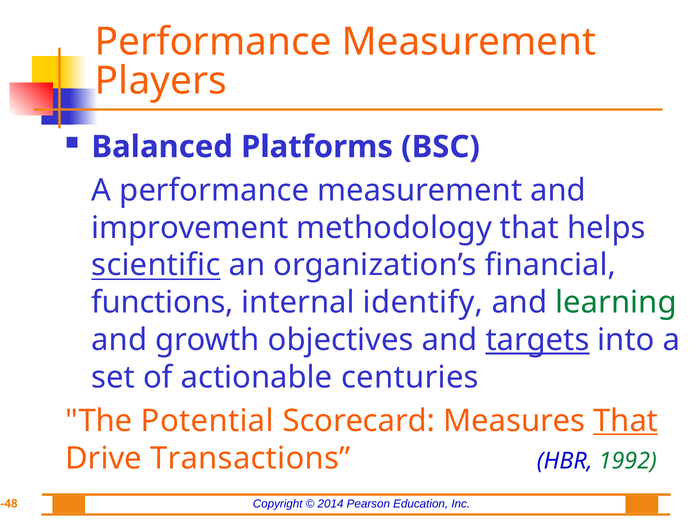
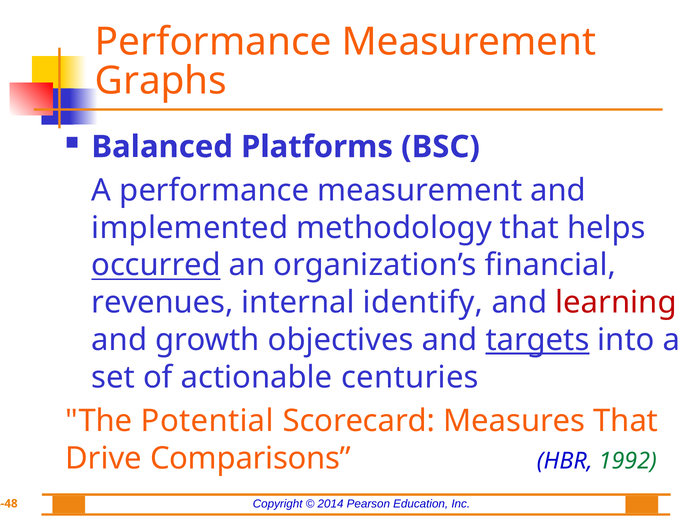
Players: Players -> Graphs (161, 81)
improvement: improvement -> implemented (190, 228)
scientific: scientific -> occurred (156, 265)
functions: functions -> revenues (162, 302)
learning colour: green -> red (616, 302)
That underline: present -> none (626, 420)
Transactions: Transactions -> Comparisons (251, 458)
